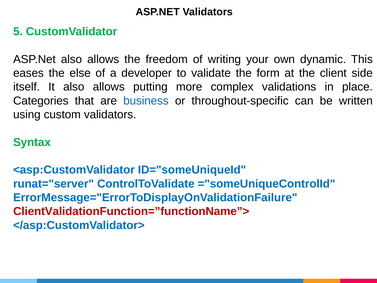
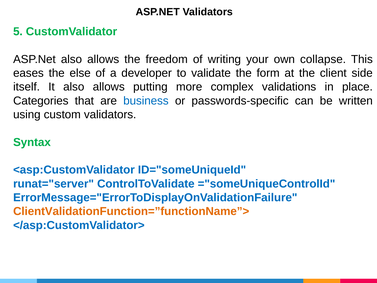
dynamic: dynamic -> collapse (323, 59)
throughout-specific: throughout-specific -> passwords-specific (240, 101)
ClientValidationFunction=”functionName”> colour: red -> orange (131, 211)
